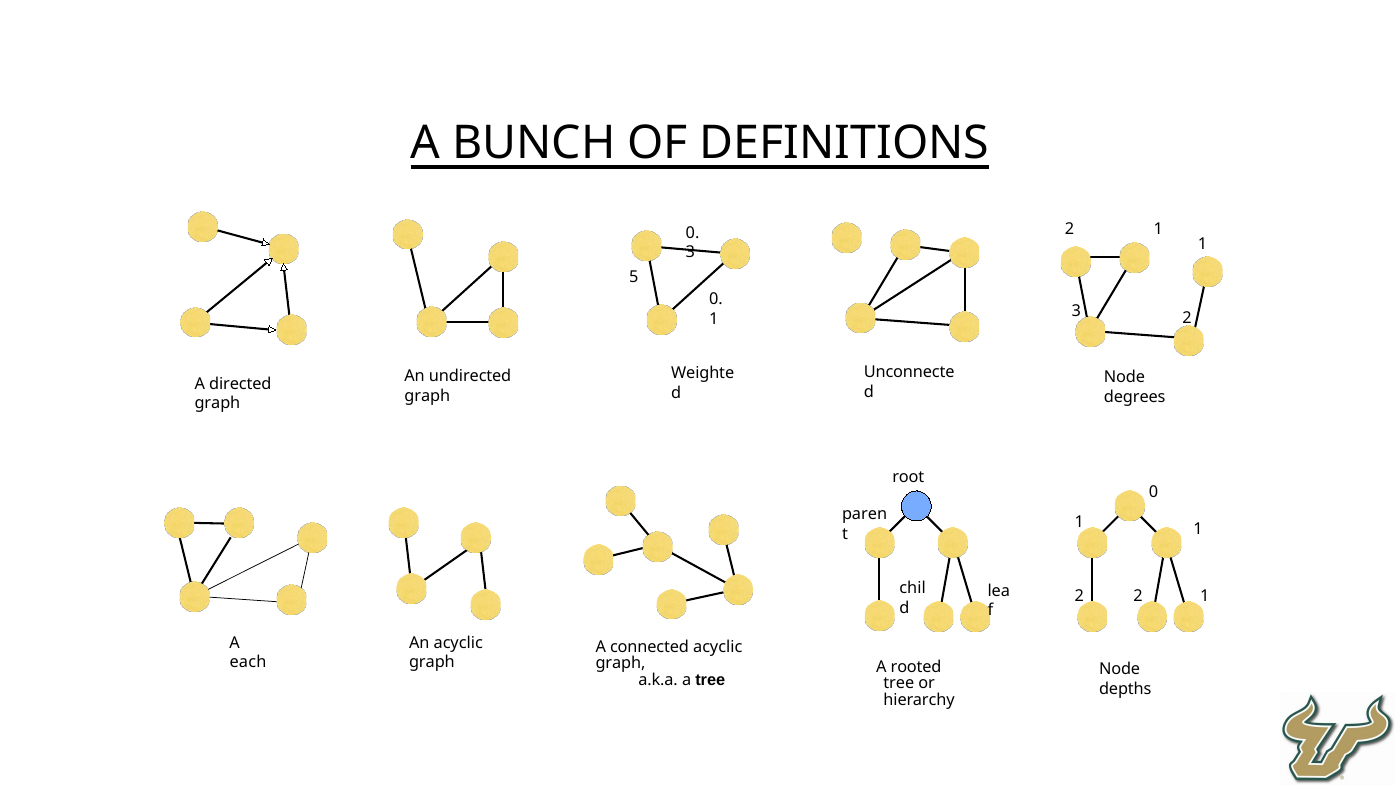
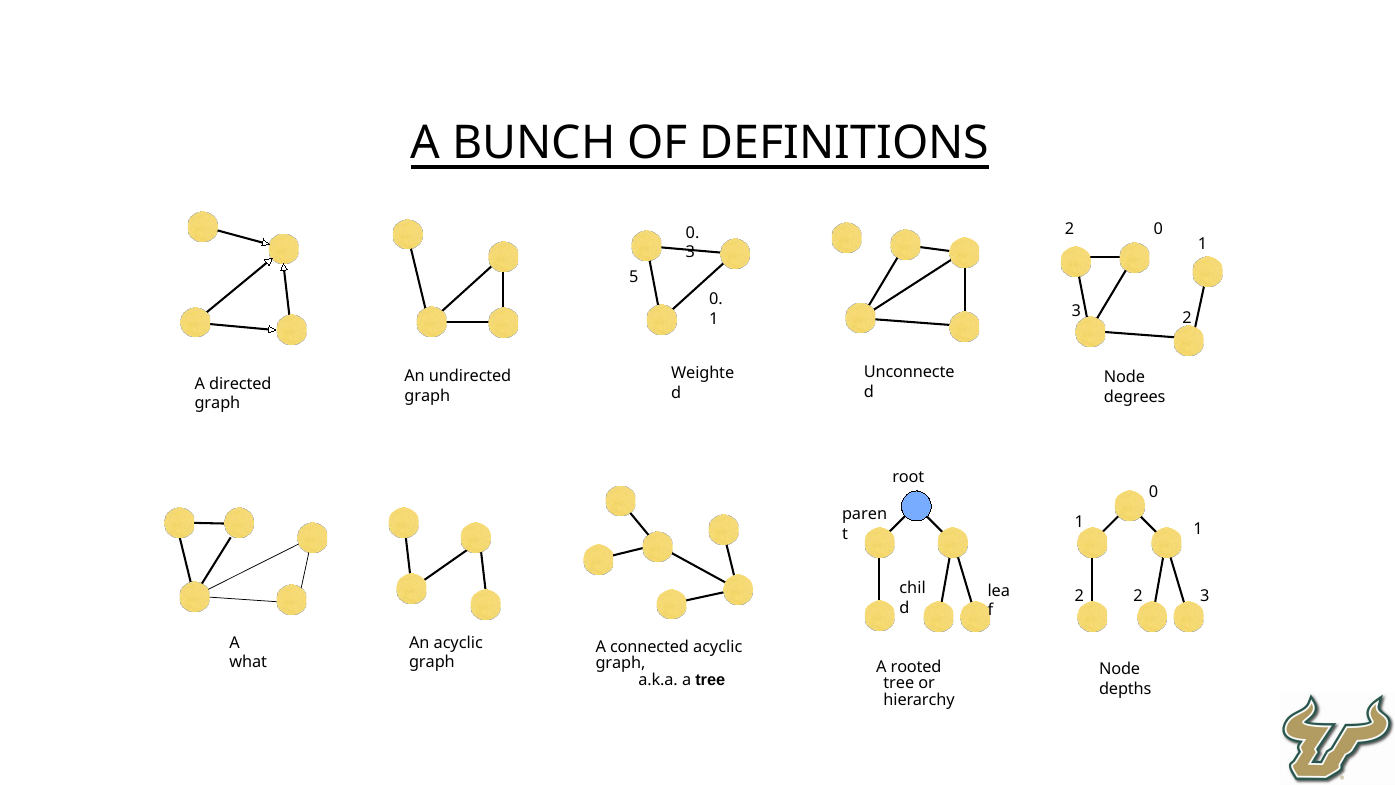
1: 1 -> 0 (1158, 229)
2 2 1: 1 -> 3 (1205, 596)
each: each -> what (248, 662)
